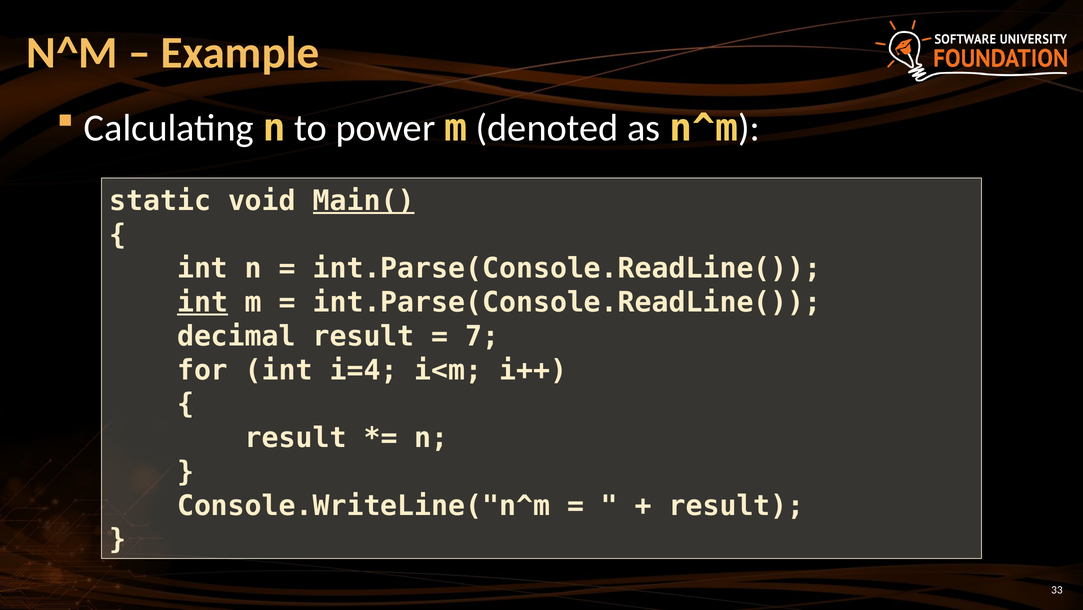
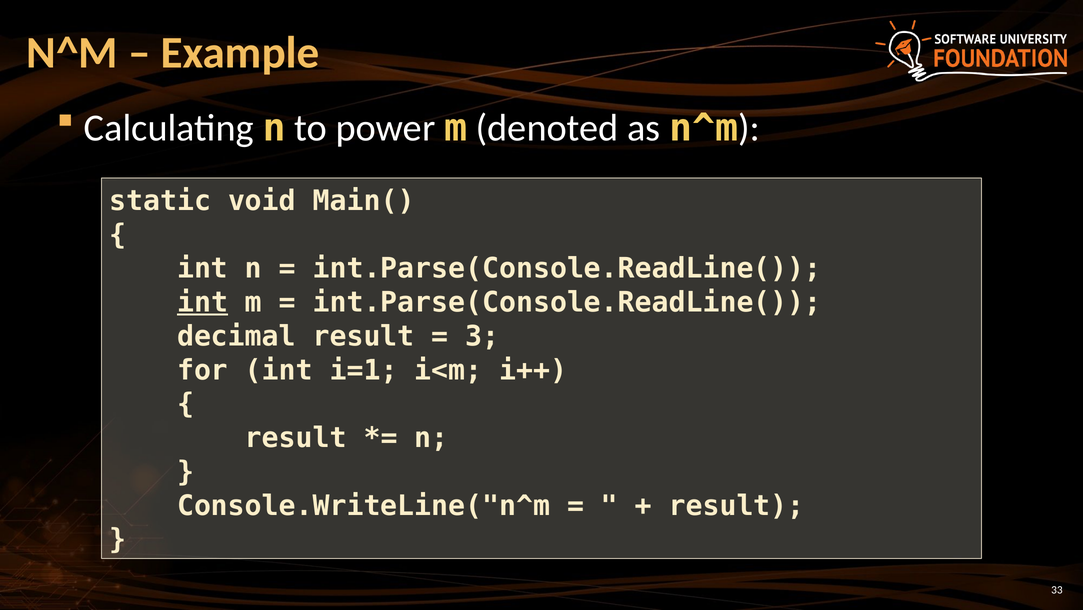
Main( underline: present -> none (364, 201)
7: 7 -> 3 (482, 336)
i=4: i=4 -> i=1 (364, 370)
